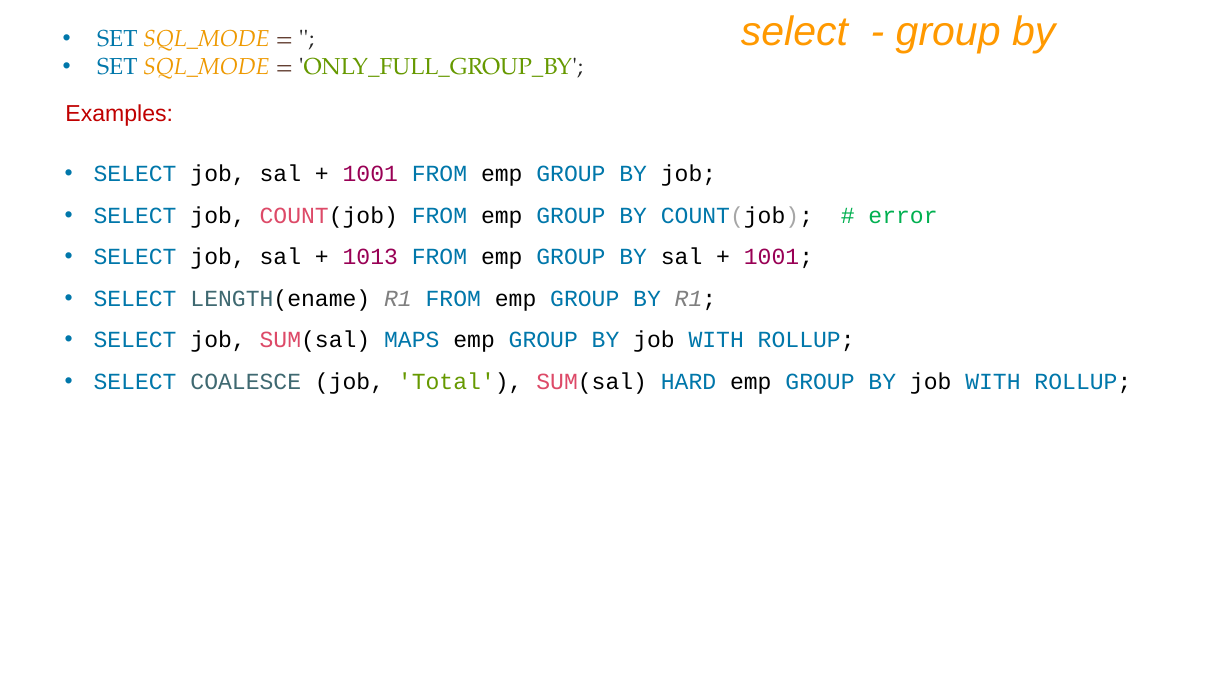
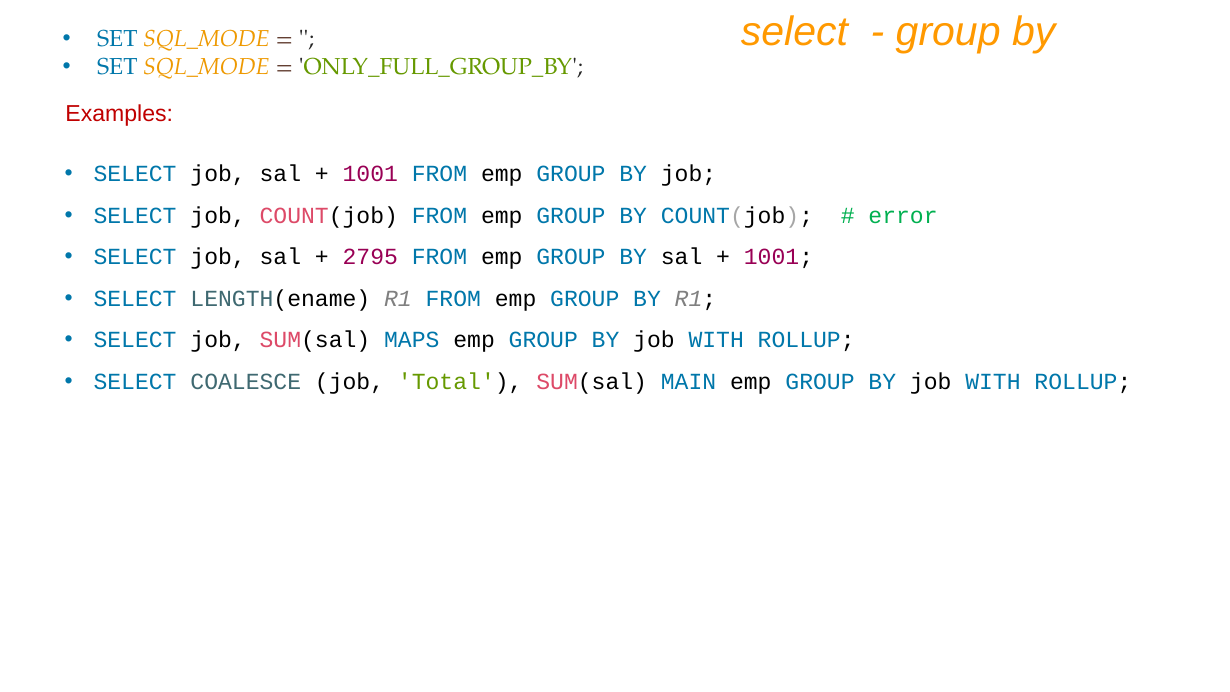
1013: 1013 -> 2795 (370, 257)
HARD: HARD -> MAIN (689, 382)
